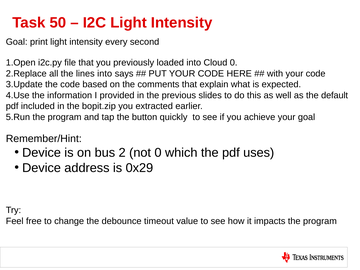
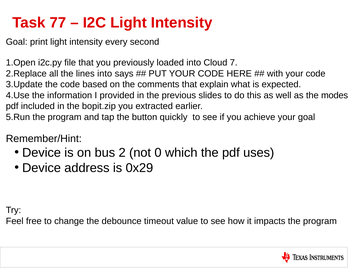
50: 50 -> 77 (58, 23)
Cloud 0: 0 -> 7 (234, 63)
default: default -> modes (335, 95)
